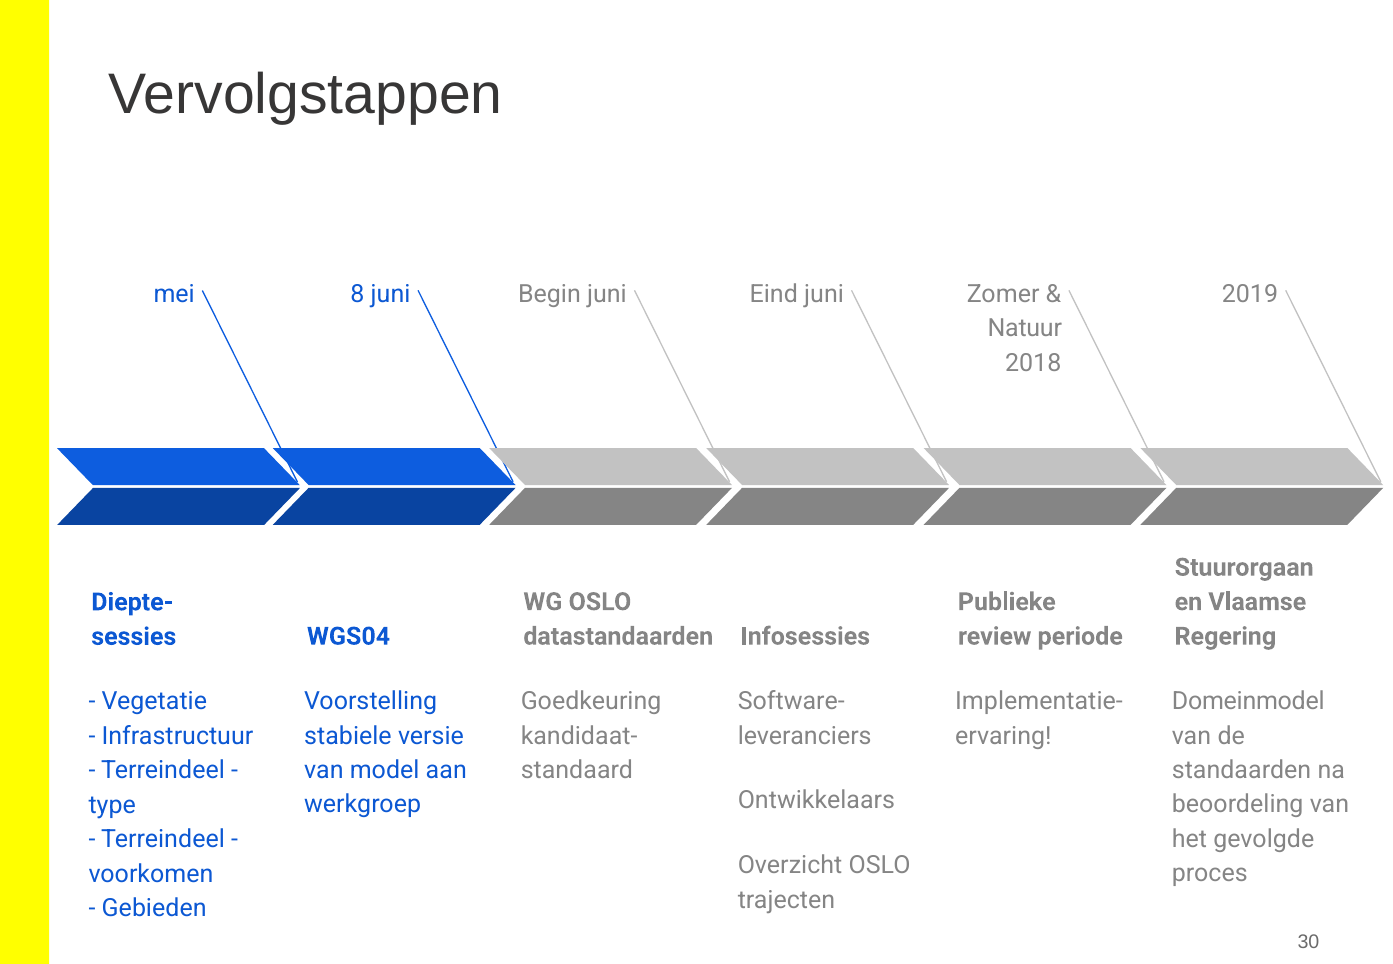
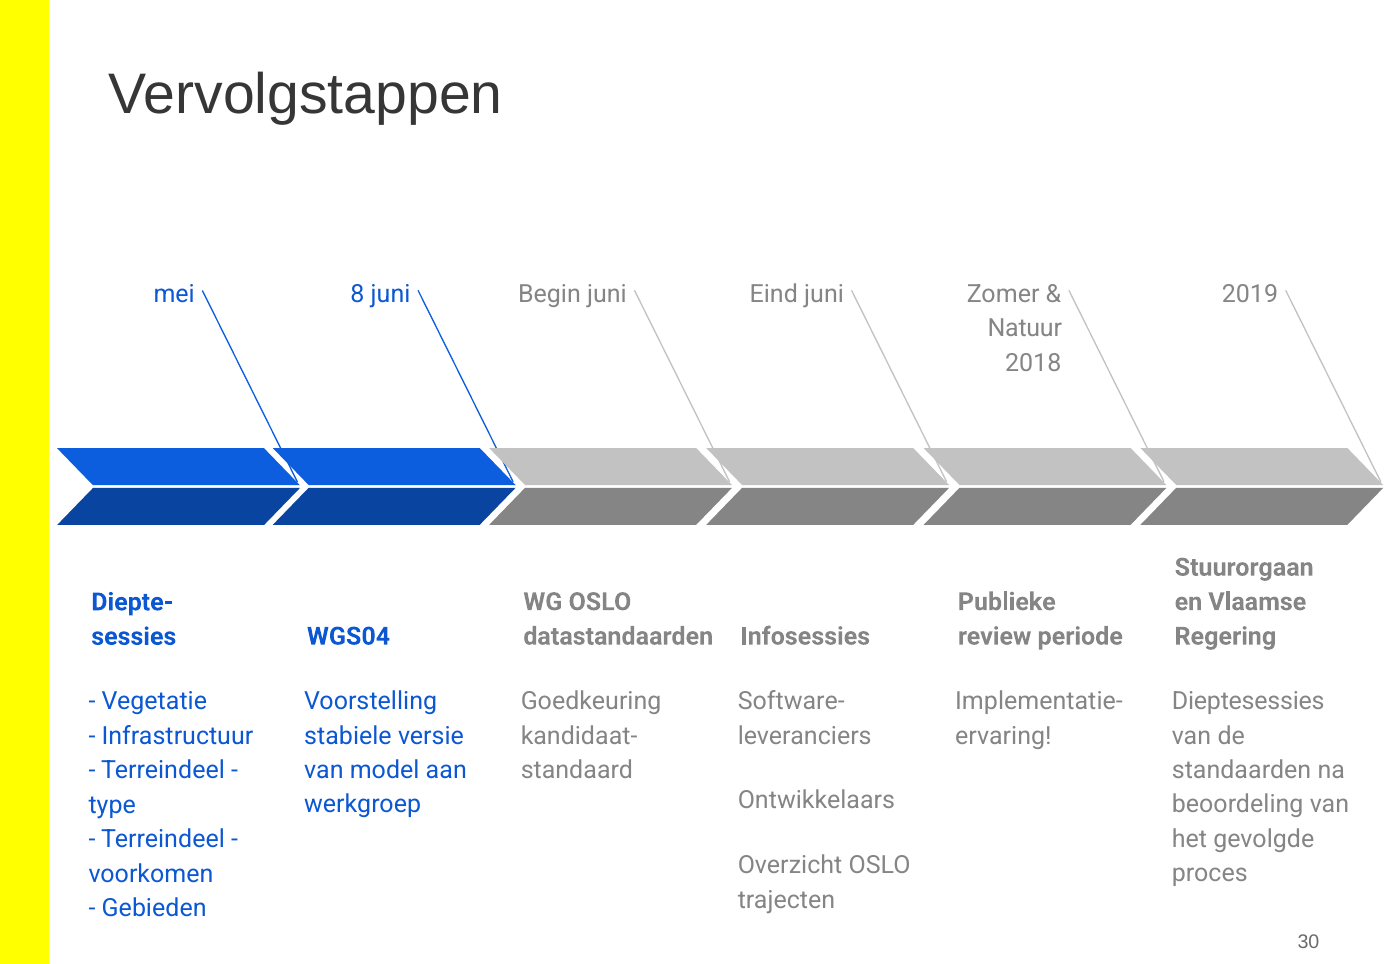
Domeinmodel: Domeinmodel -> Dieptesessies (1248, 702)
